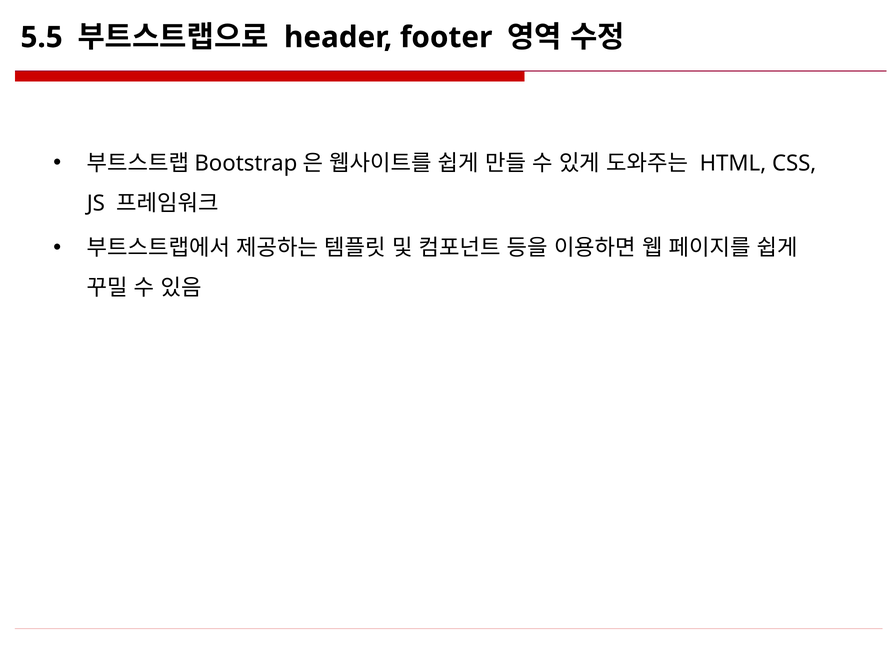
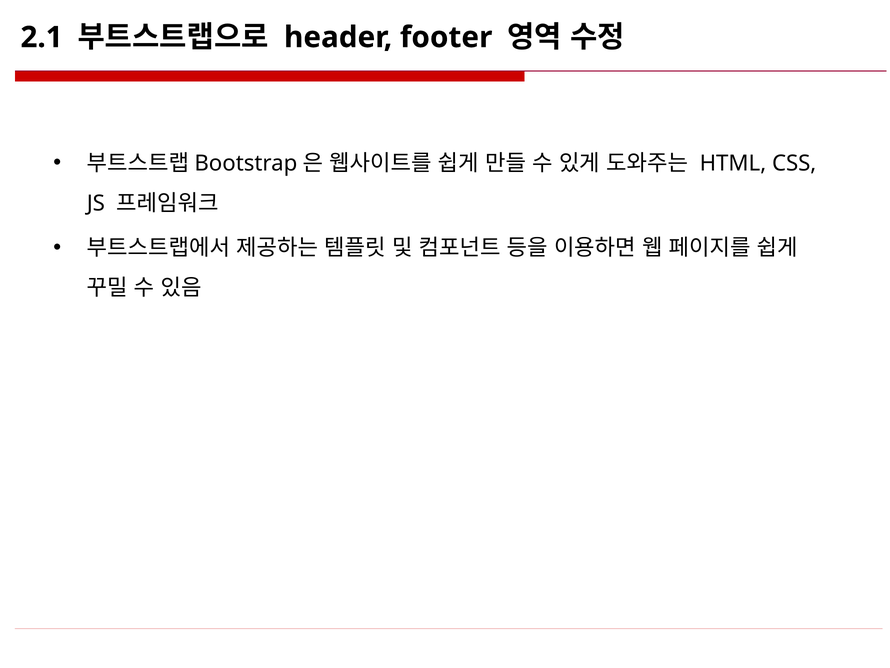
5.5: 5.5 -> 2.1 (42, 37)
